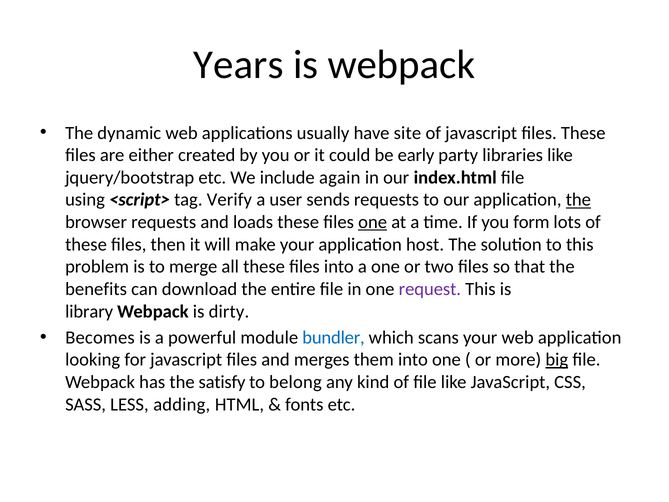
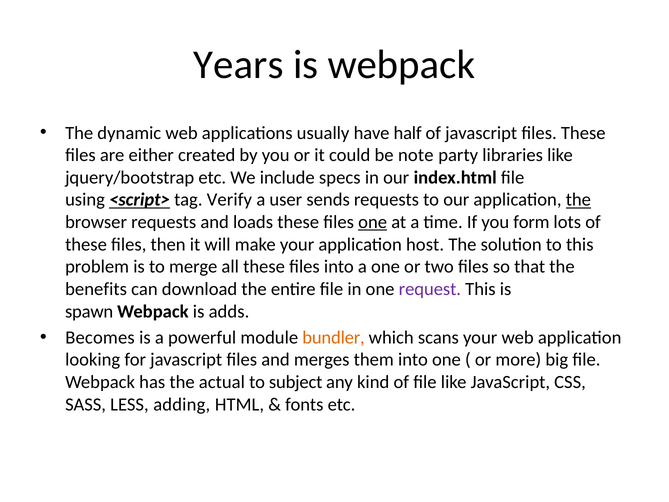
site: site -> half (408, 133)
early: early -> note (416, 155)
again: again -> specs (340, 177)
<script> underline: none -> present (140, 200)
library: library -> spawn (89, 311)
dirty: dirty -> adds (229, 311)
bundler colour: blue -> orange (334, 337)
big underline: present -> none (557, 360)
satisfy: satisfy -> actual (222, 382)
belong: belong -> subject (296, 382)
